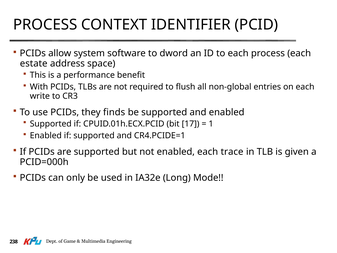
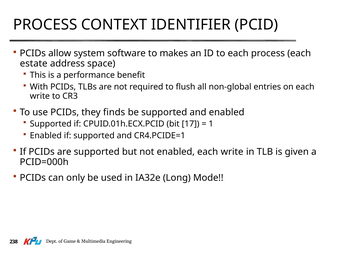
dword: dword -> makes (174, 53)
enabled each trace: trace -> write (232, 152)
